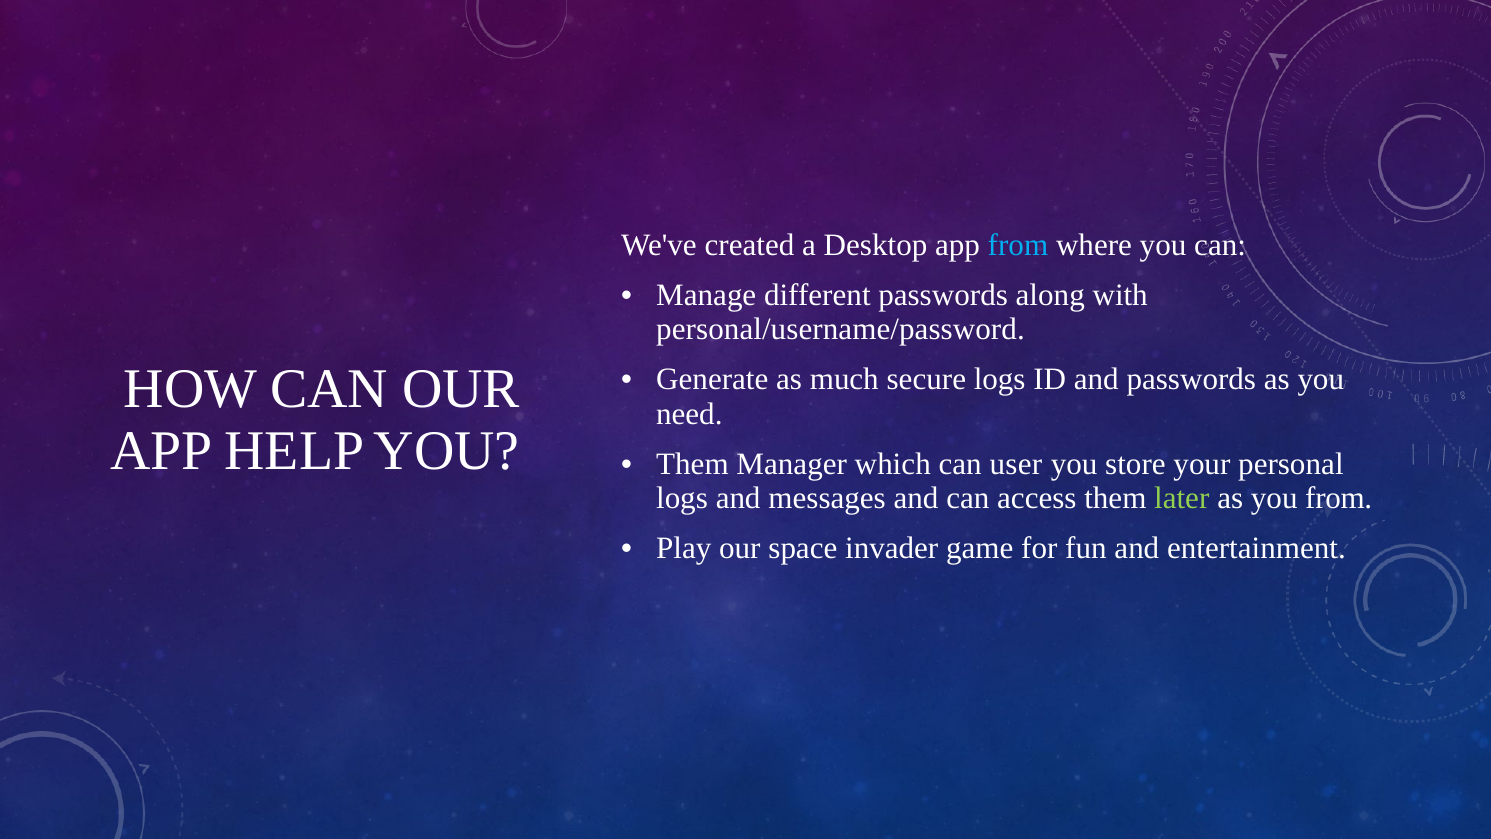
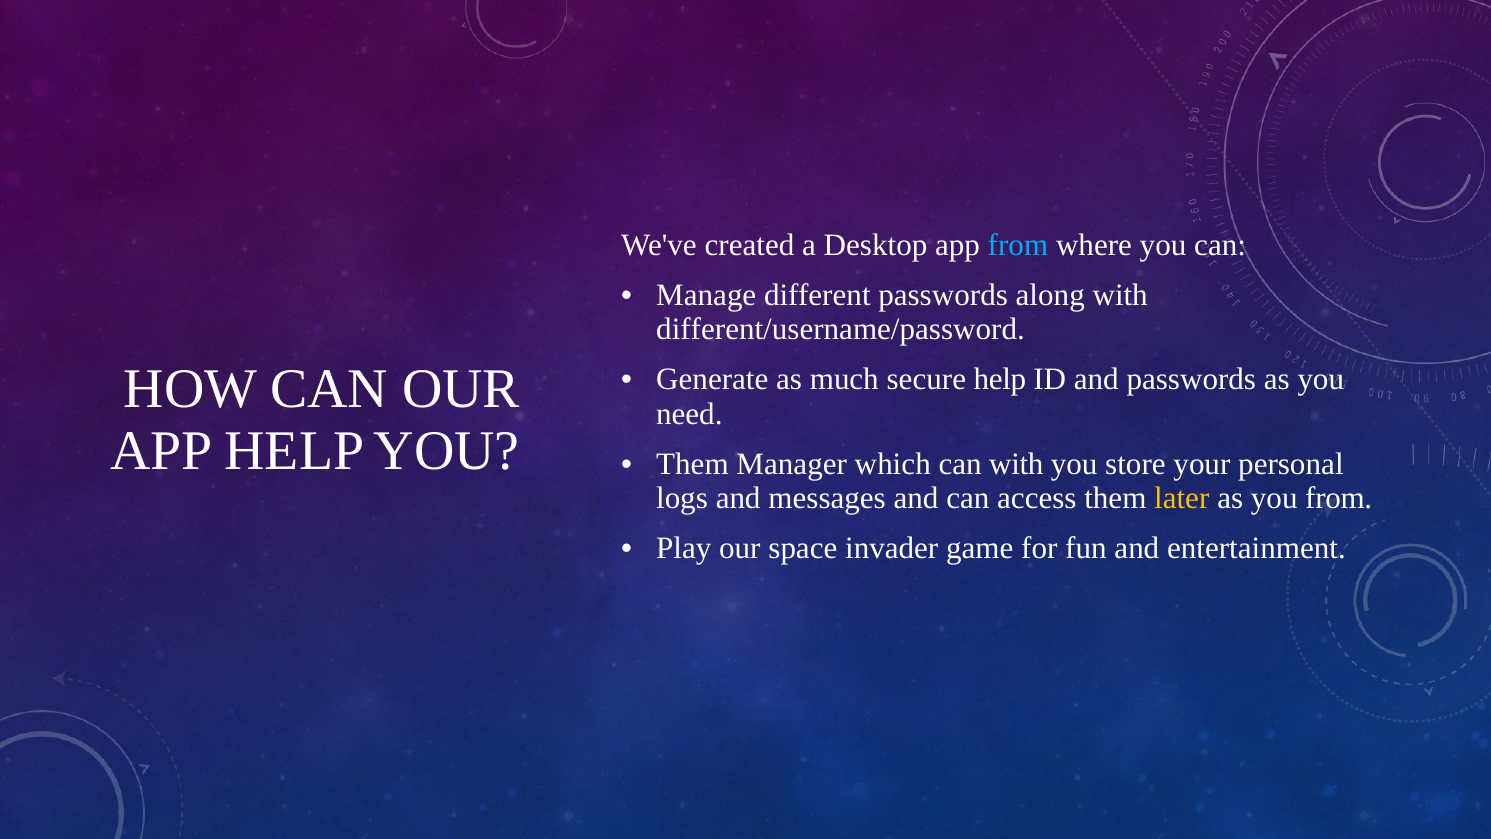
personal/username/password: personal/username/password -> different/username/password (841, 329)
secure logs: logs -> help (1000, 379)
can user: user -> with (1016, 464)
later colour: light green -> yellow (1182, 498)
